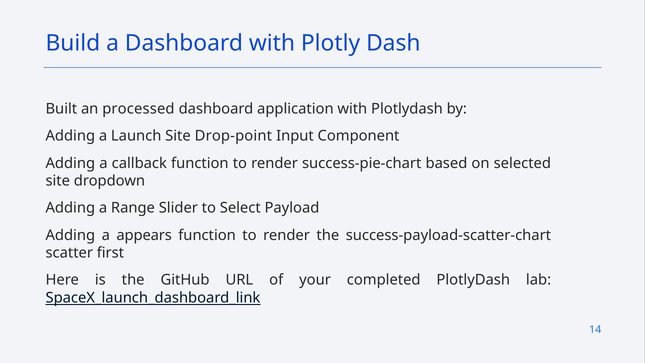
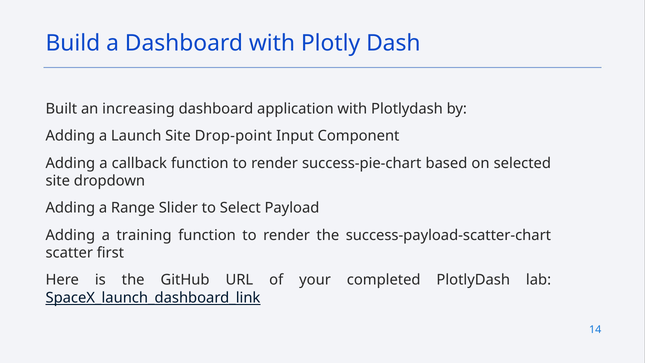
processed: processed -> increasing (138, 109)
appears: appears -> training (144, 235)
